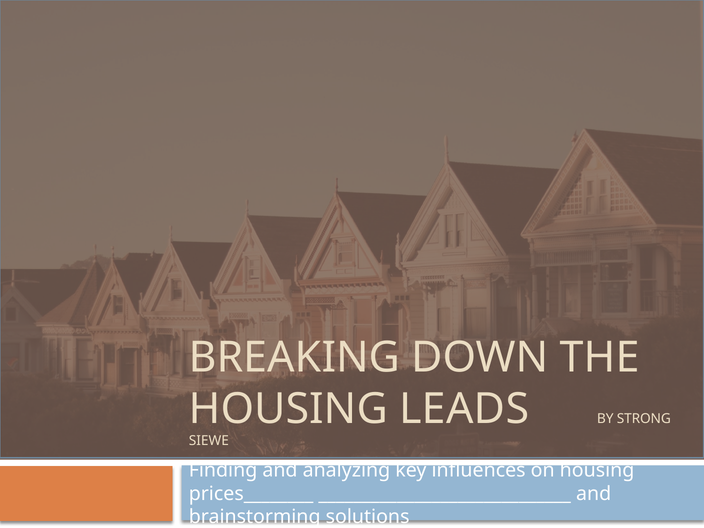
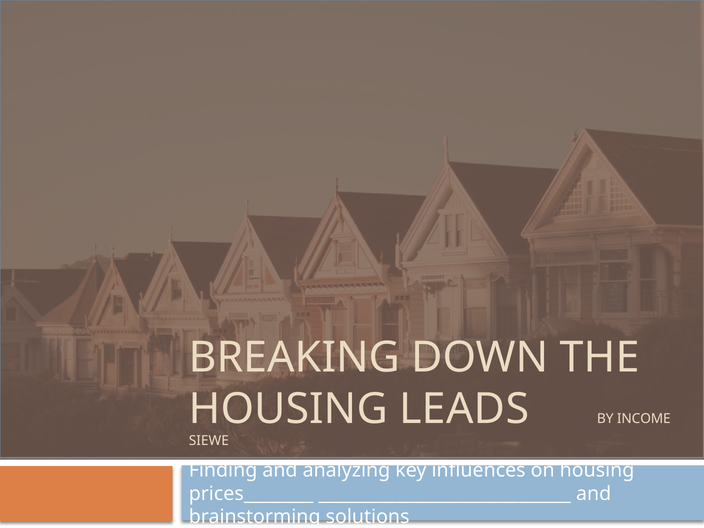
STRONG: STRONG -> INCOME (644, 419)
